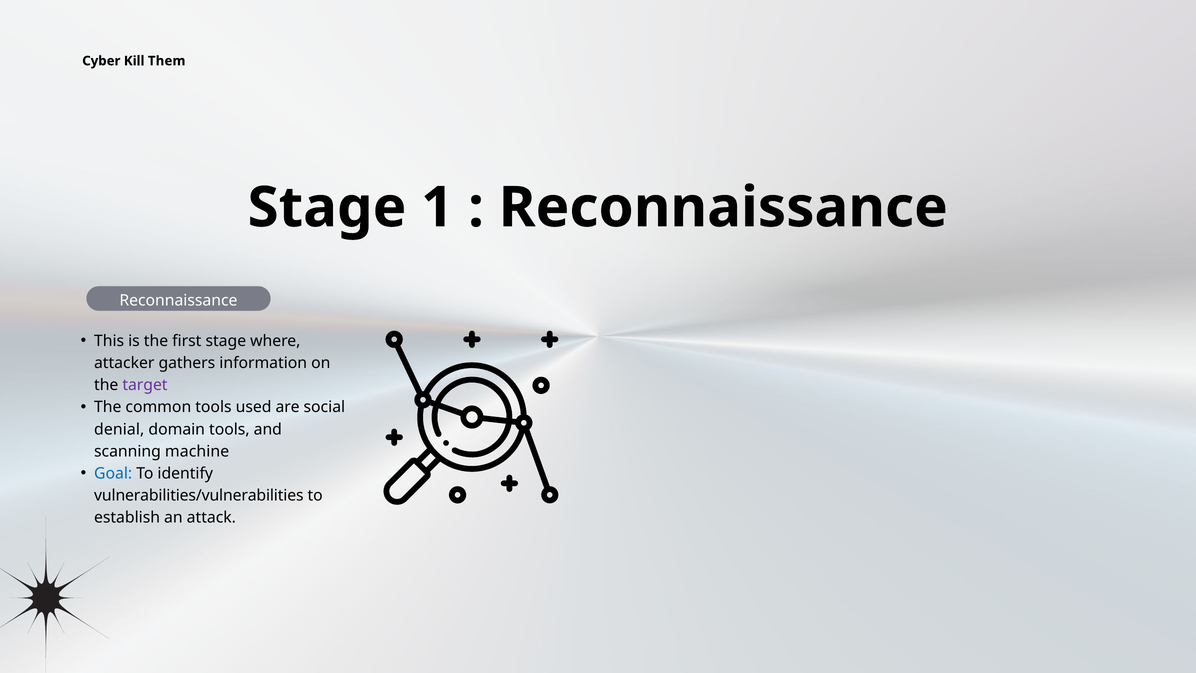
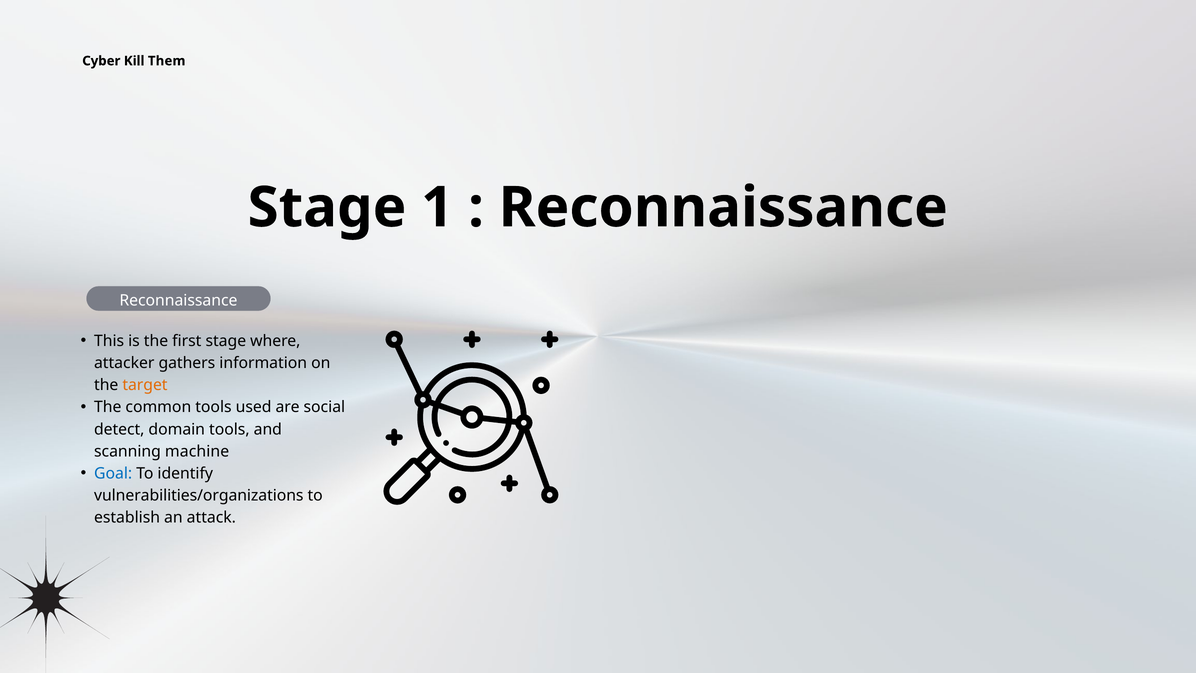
target colour: purple -> orange (145, 385)
denial: denial -> detect (119, 429)
vulnerabilities/vulnerabilities: vulnerabilities/vulnerabilities -> vulnerabilities/organizations (199, 495)
